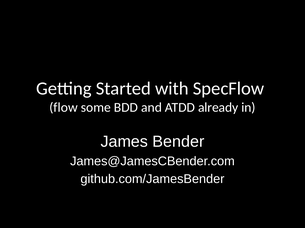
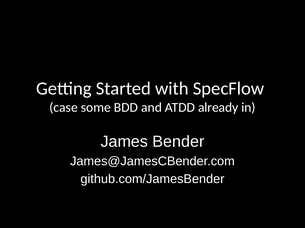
flow: flow -> case (64, 108)
